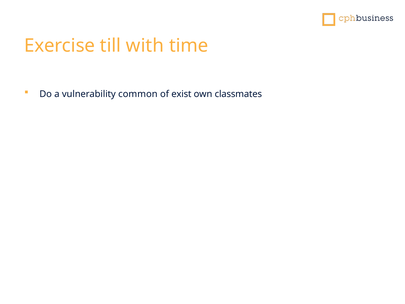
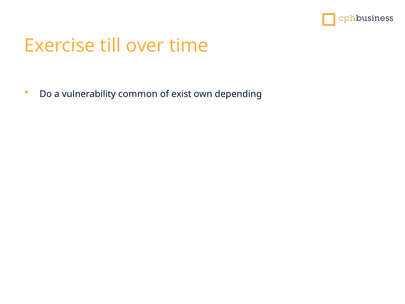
with: with -> over (145, 46)
classmates: classmates -> depending (238, 94)
